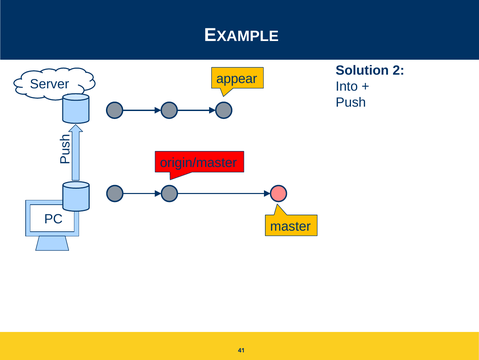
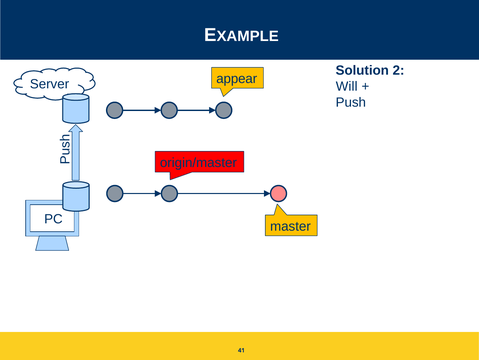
Into: Into -> Will (347, 86)
